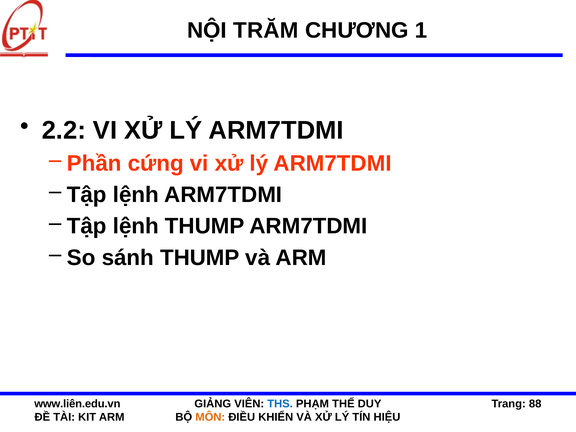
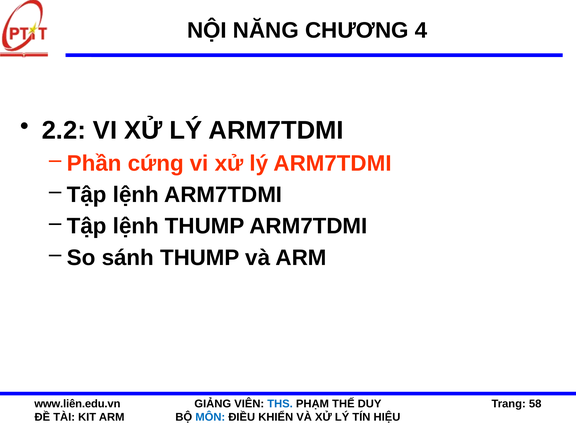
TRĂM: TRĂM -> NĂNG (266, 30)
1: 1 -> 4 (421, 30)
88: 88 -> 58 (535, 404)
MÔN colour: orange -> blue (210, 417)
